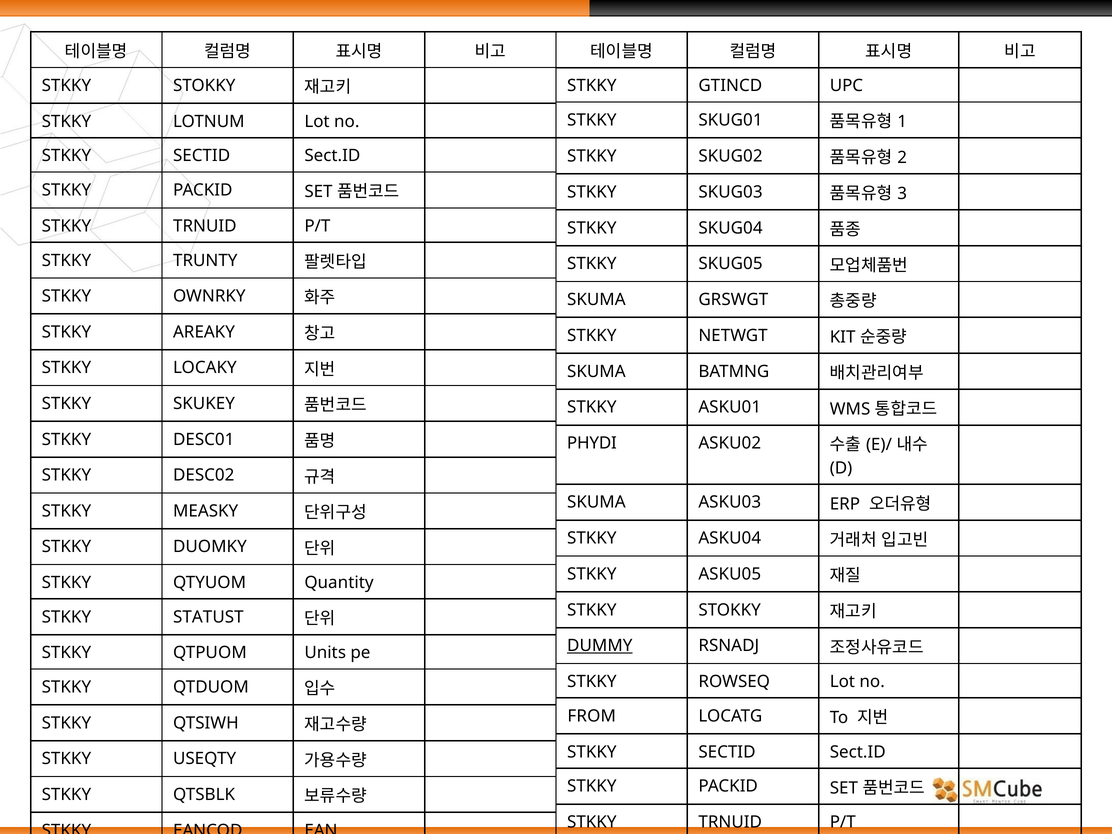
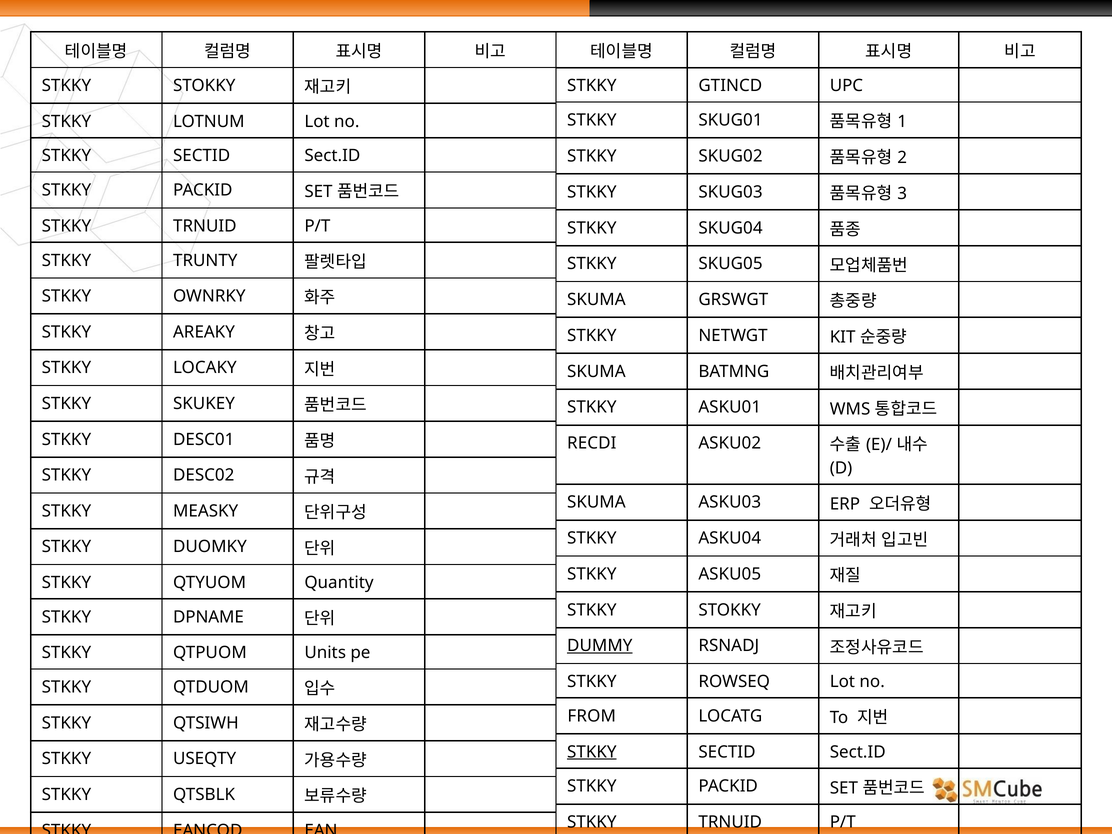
PHYDI: PHYDI -> RECDI (592, 443)
STATUST: STATUST -> DPNAME (208, 617)
STKKY underline: none -> present (592, 752)
